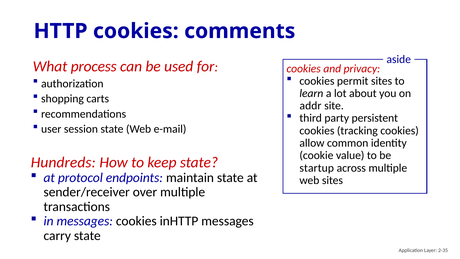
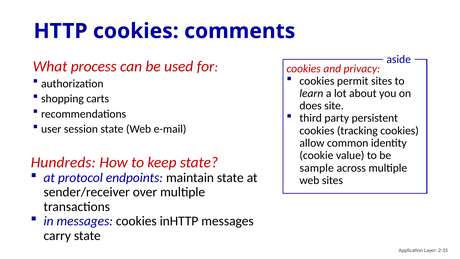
addr: addr -> does (311, 106)
startup: startup -> sample (317, 168)
